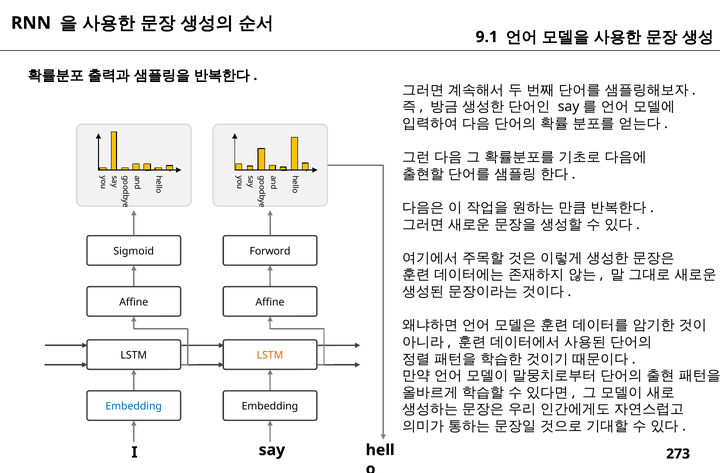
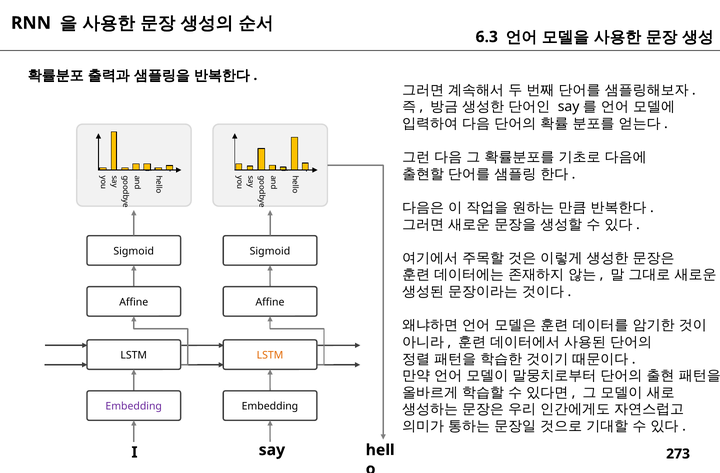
9.1: 9.1 -> 6.3 (487, 37)
Forword: Forword -> Sigmoid (270, 251)
Embedding colour: blue -> purple (134, 406)
